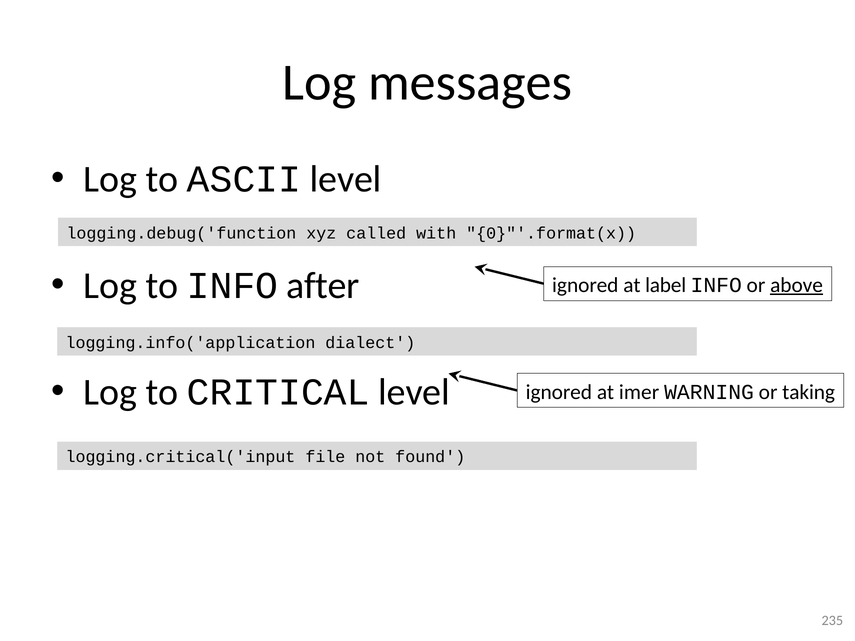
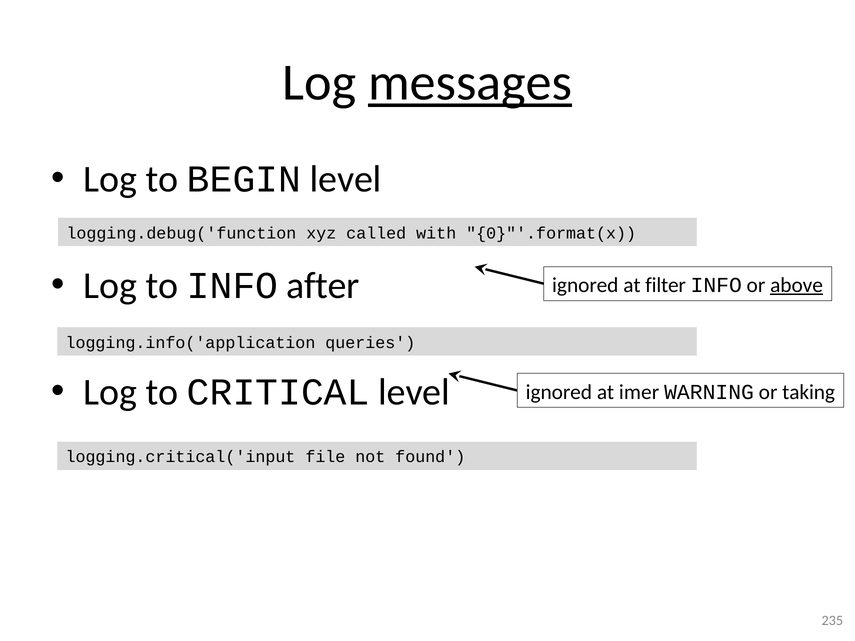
messages underline: none -> present (470, 83)
ASCII: ASCII -> BEGIN (244, 179)
label: label -> filter (666, 285)
dialect: dialect -> queries (370, 343)
